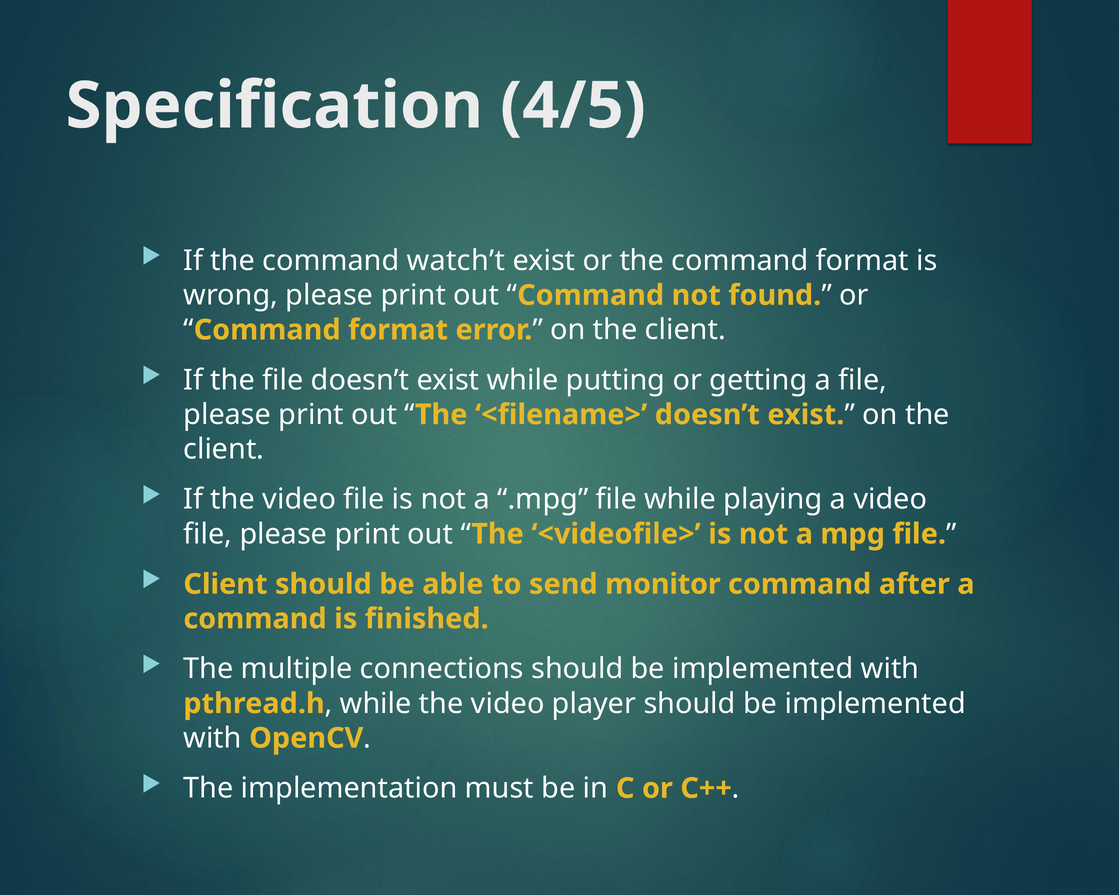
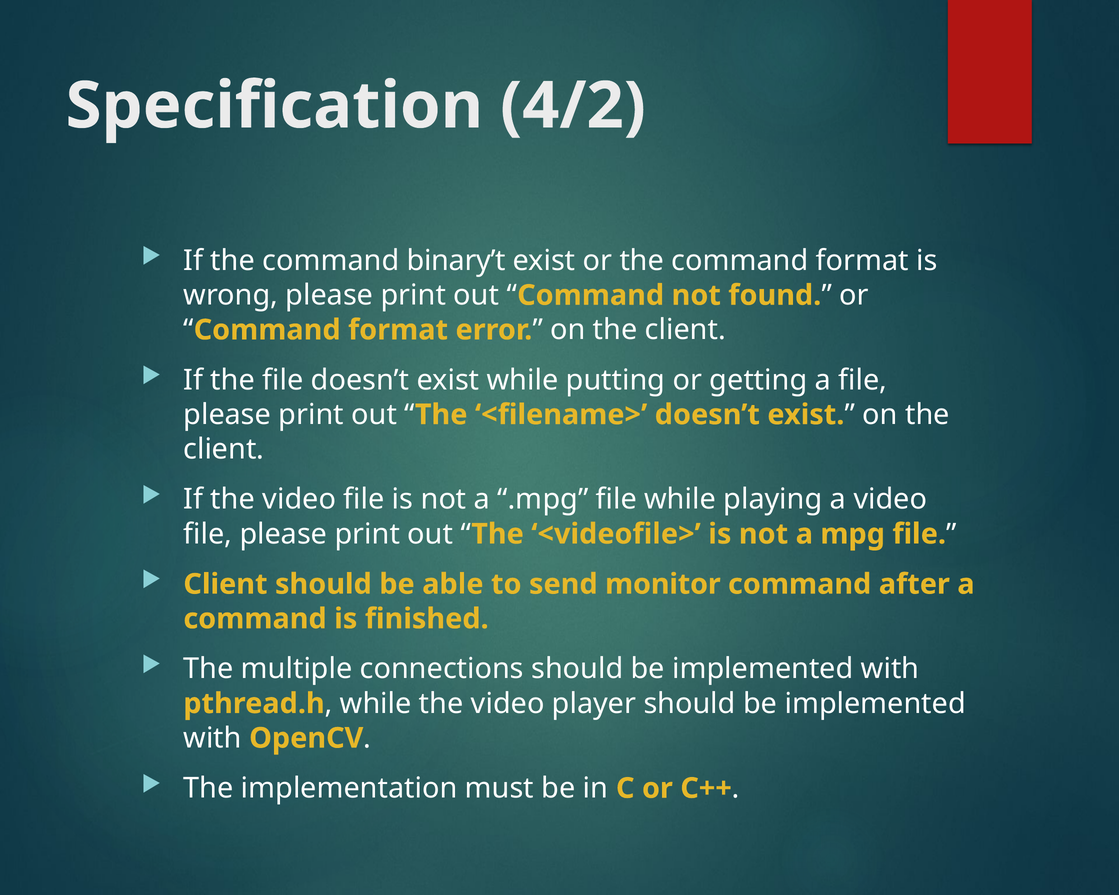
4/5: 4/5 -> 4/2 (573, 106)
watch’t: watch’t -> binary’t (456, 261)
